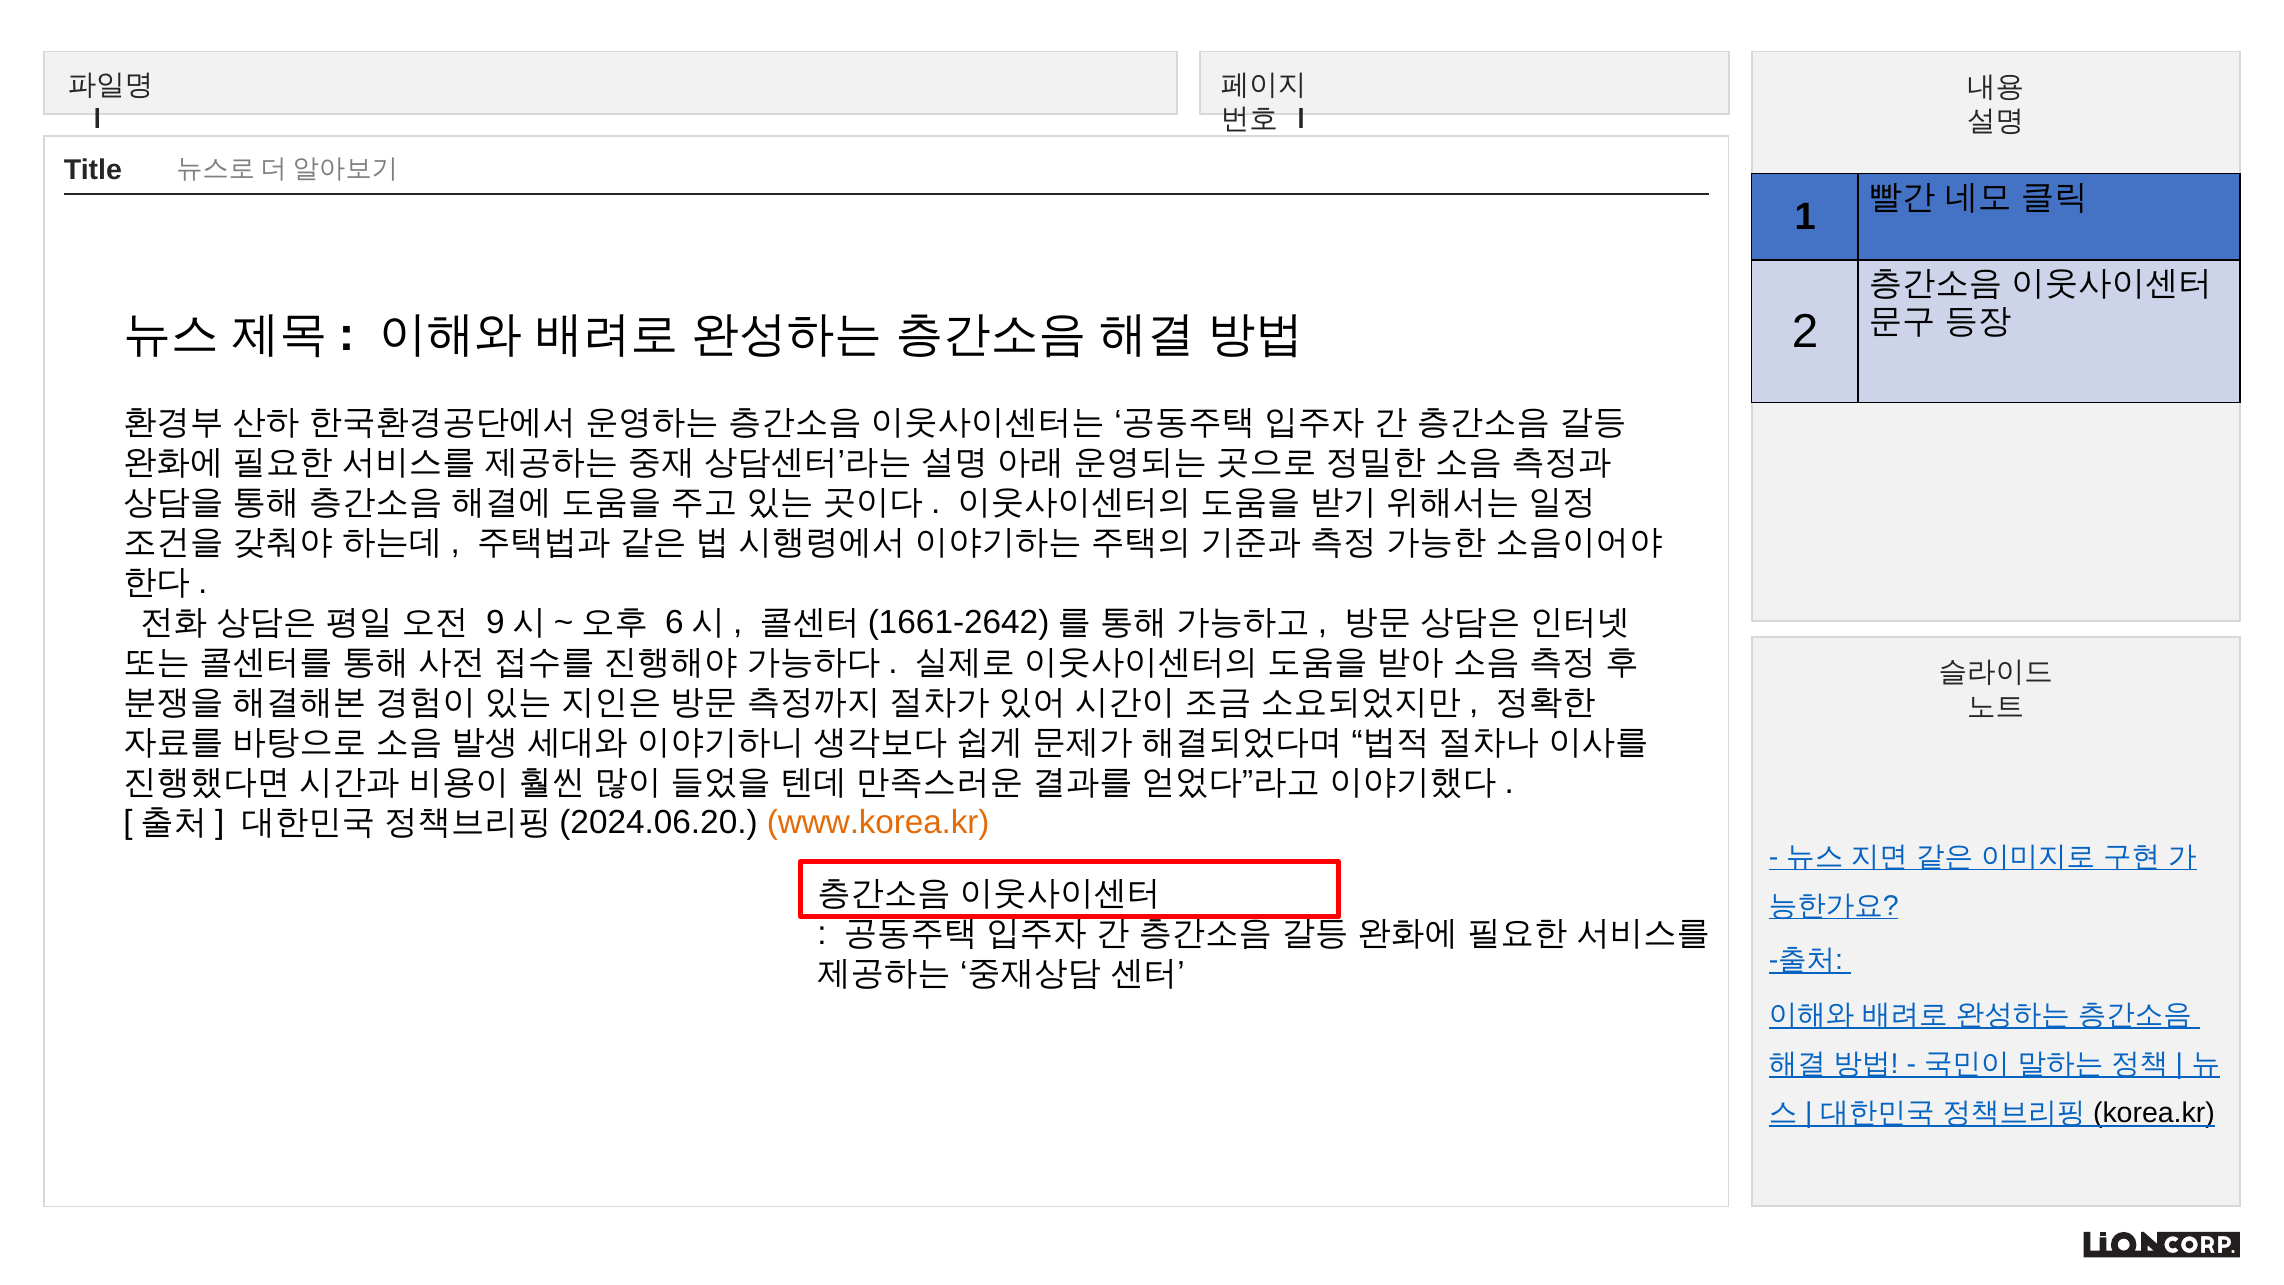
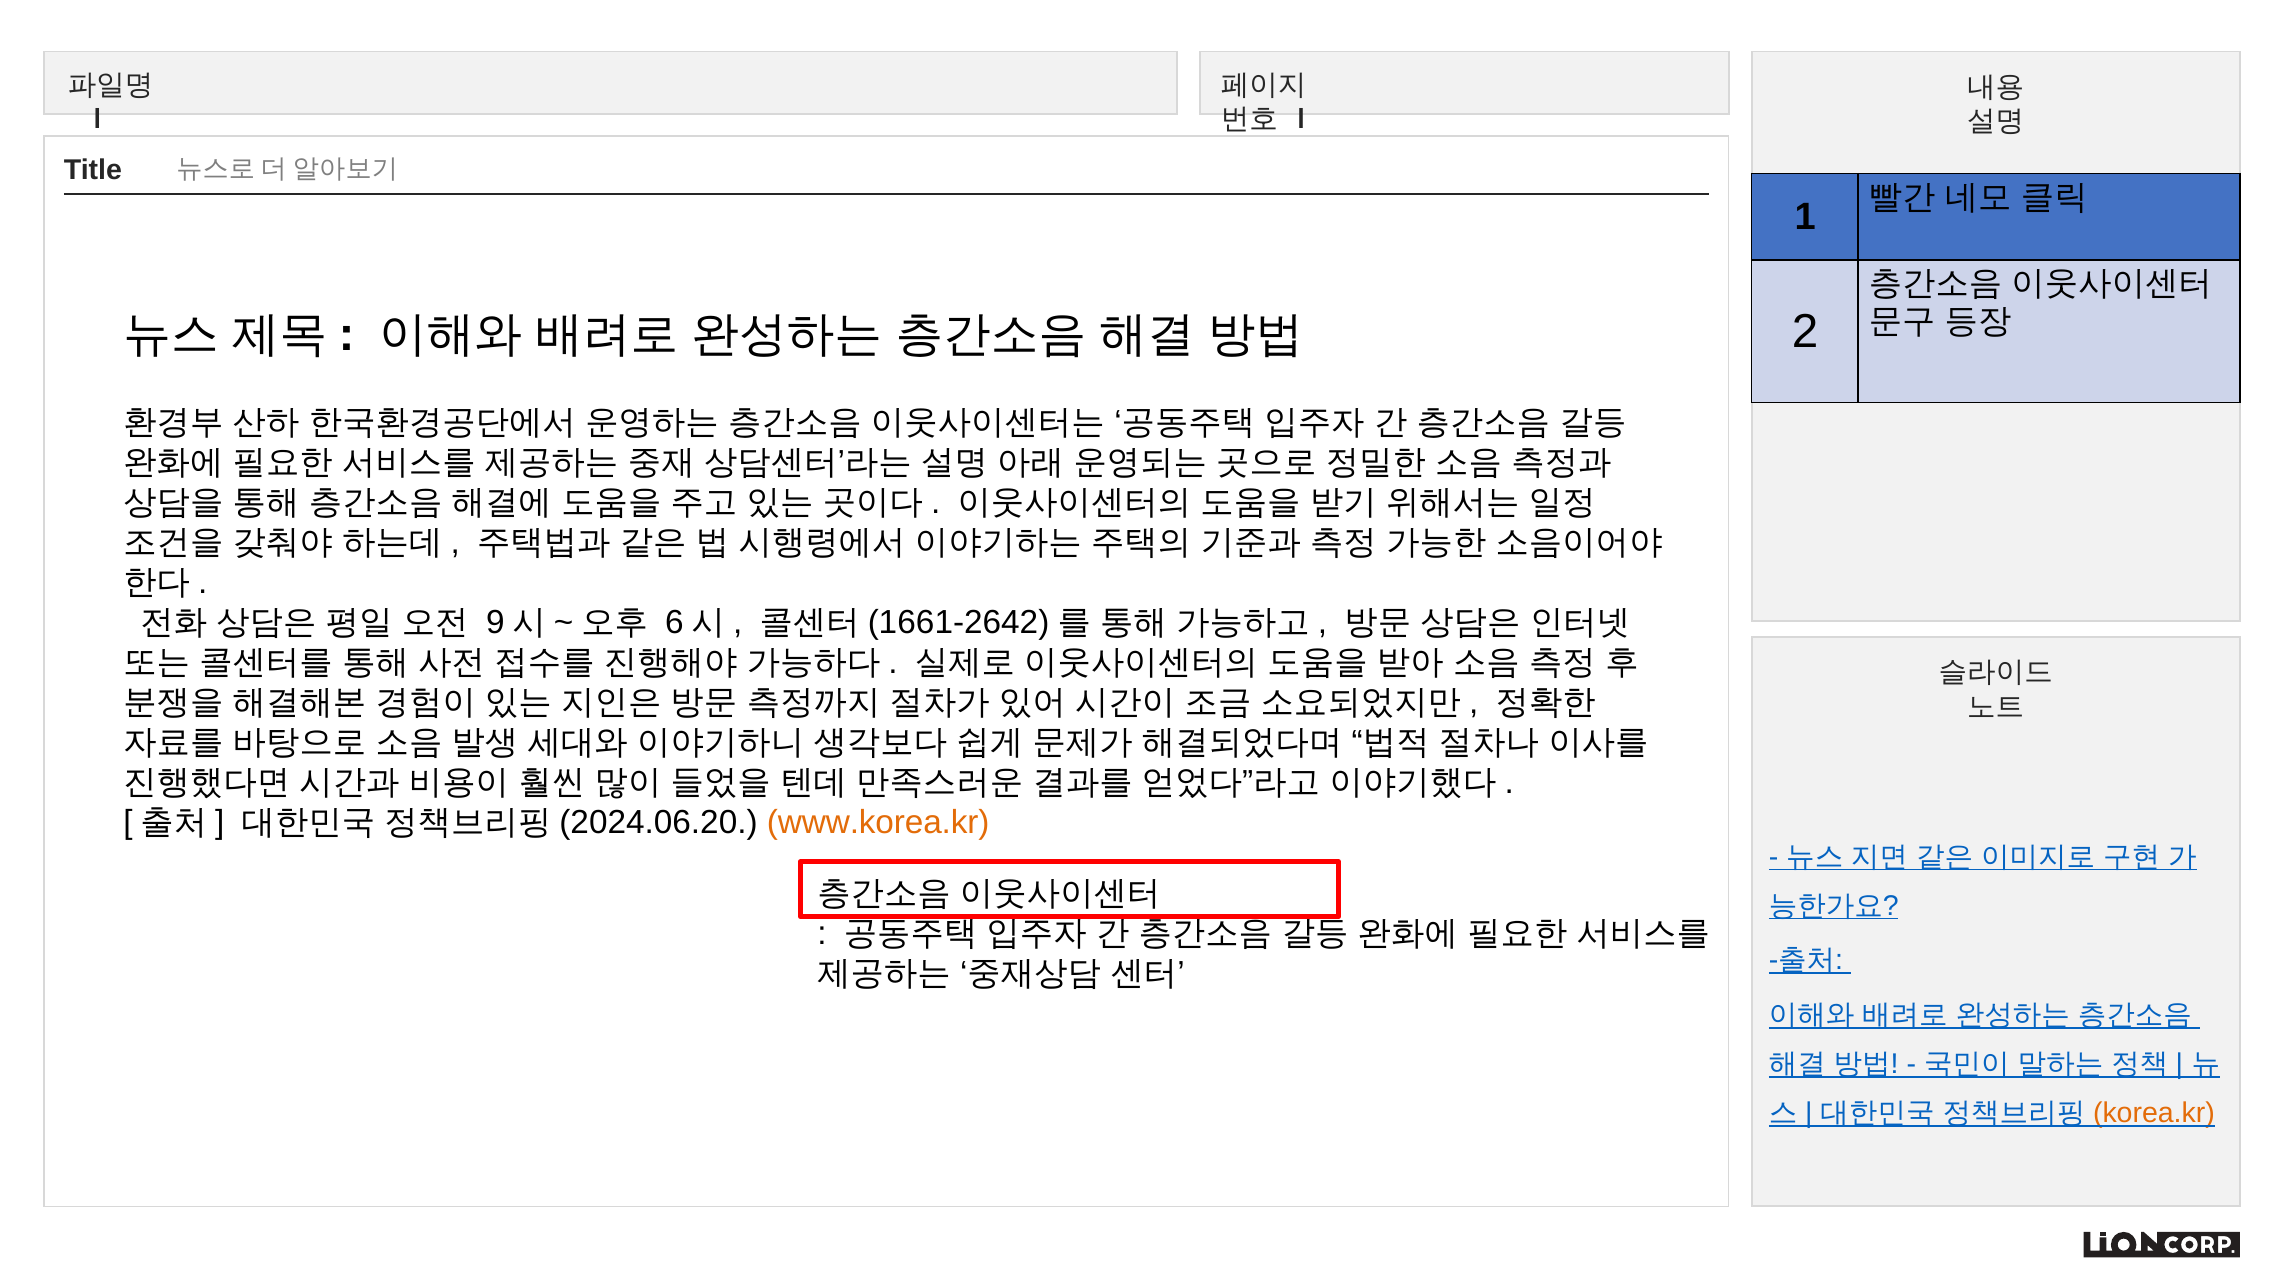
korea.kr colour: black -> orange (2154, 1113)
